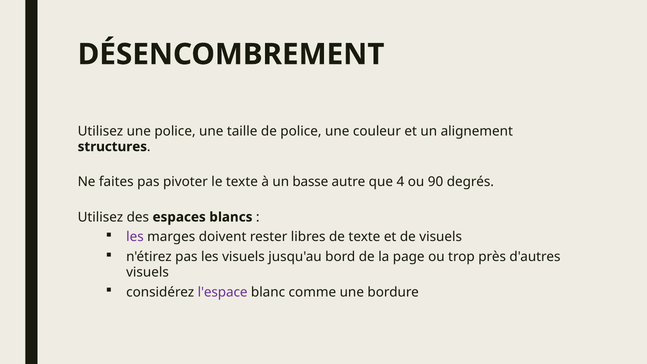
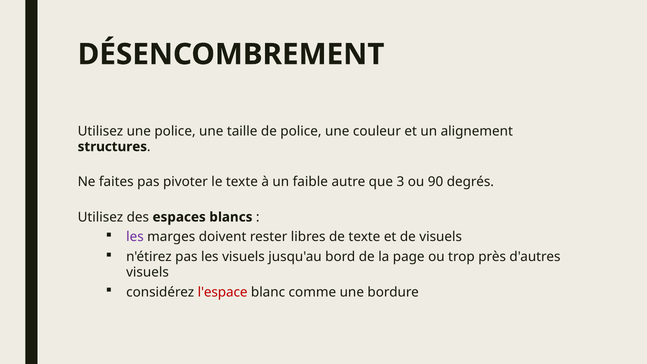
basse: basse -> faible (310, 182)
4: 4 -> 3 (400, 182)
l'espace colour: purple -> red (223, 292)
